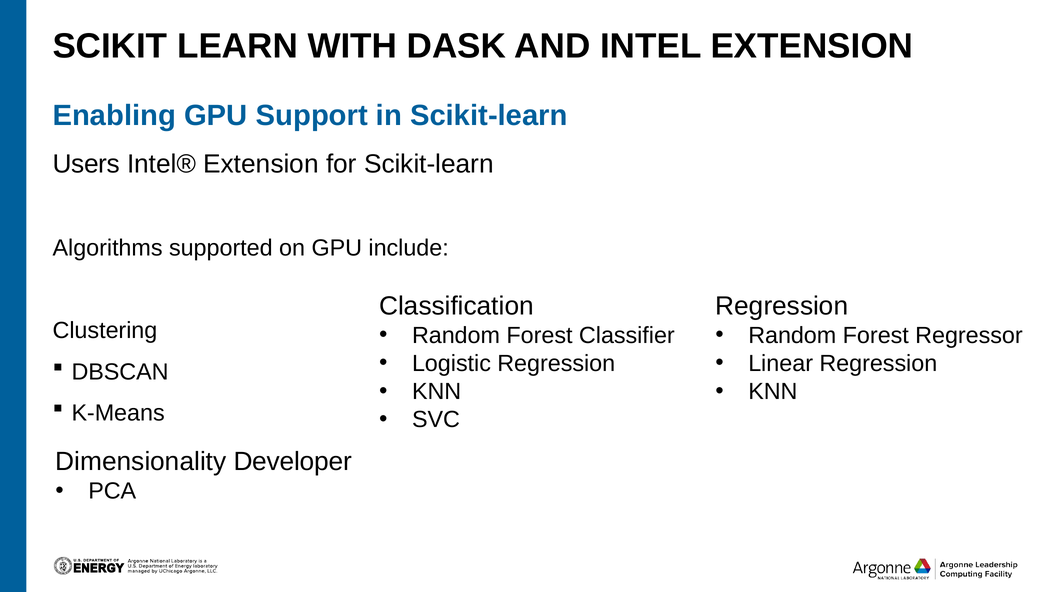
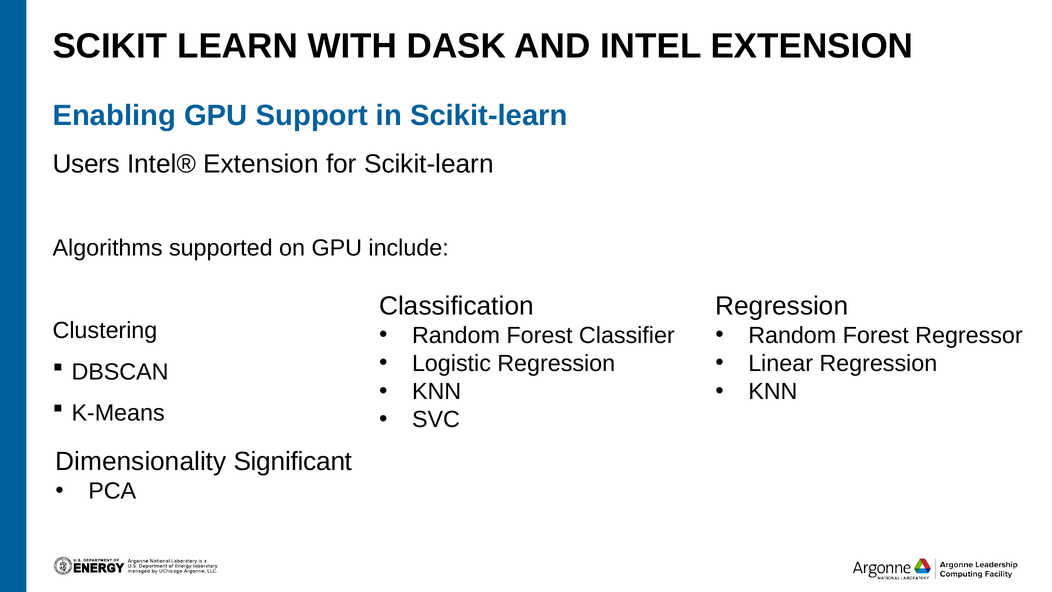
Developer: Developer -> Significant (293, 461)
